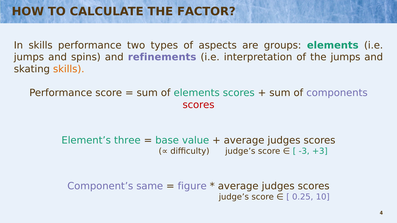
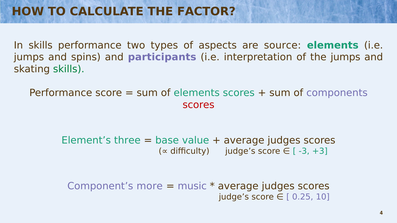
groups: groups -> source (282, 45)
refinements: refinements -> participants (162, 57)
skills colour: orange -> green (69, 69)
same: same -> more (150, 186)
figure: figure -> music (192, 186)
